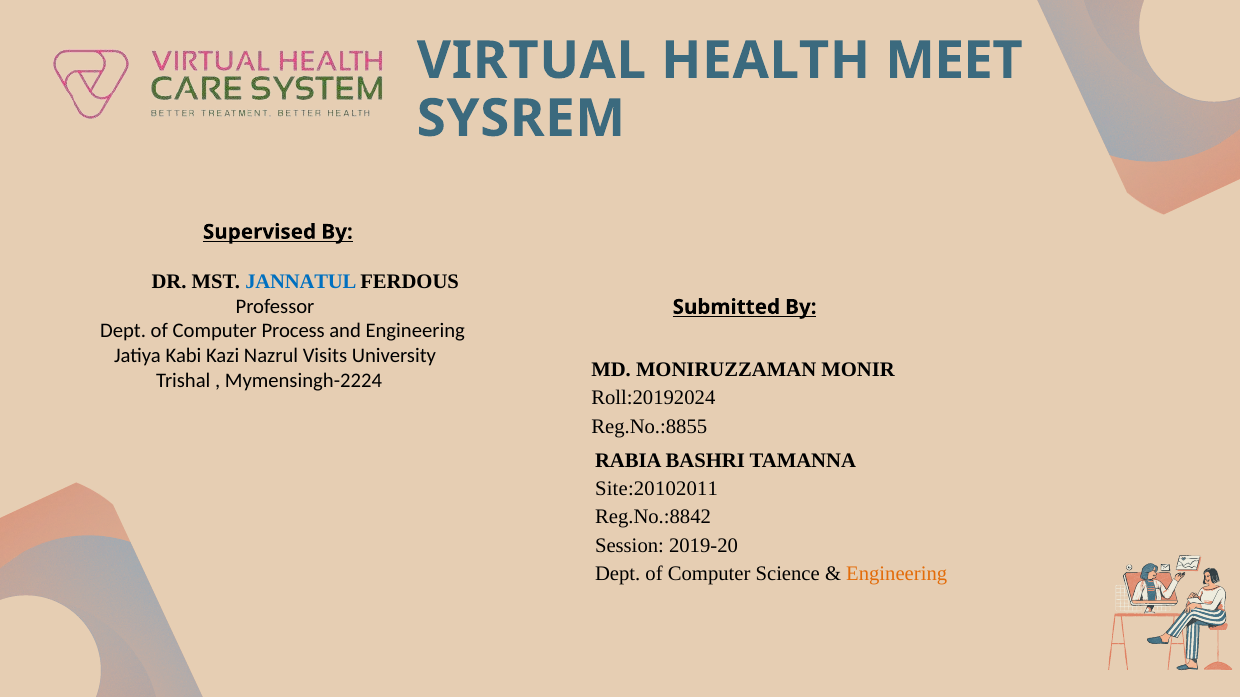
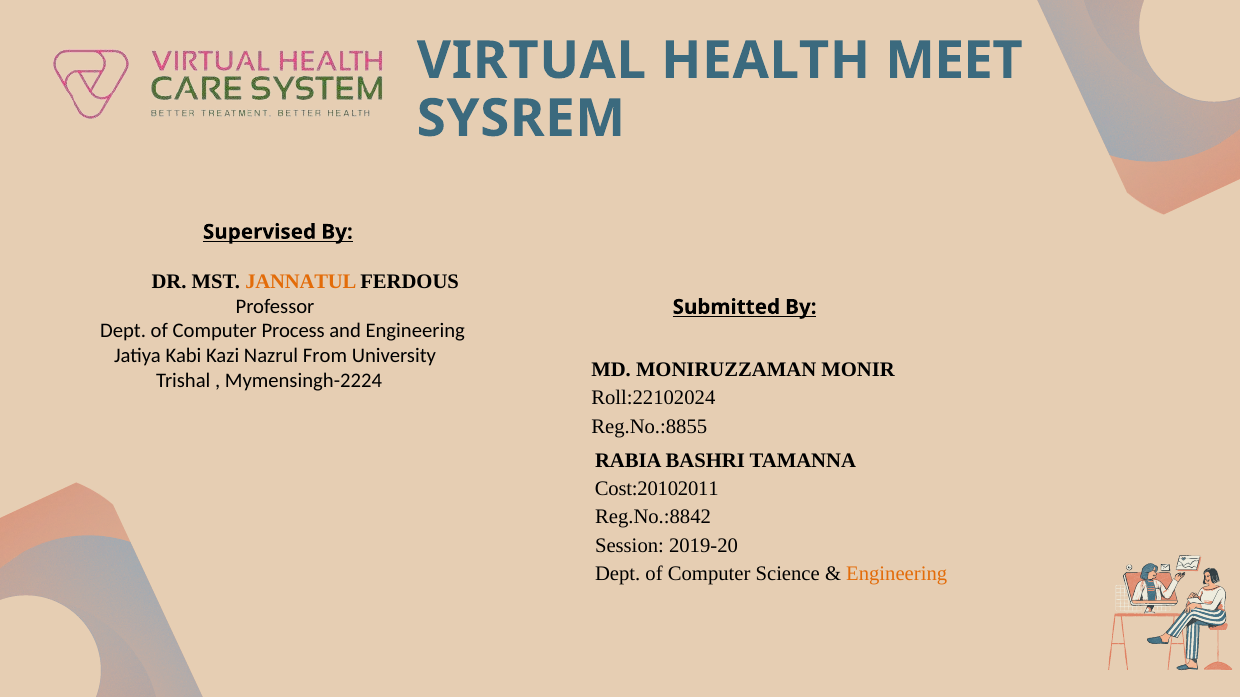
JANNATUL colour: blue -> orange (301, 282)
Visits: Visits -> From (325, 356)
Roll:20192024: Roll:20192024 -> Roll:22102024 (653, 398)
Site:20102011: Site:20102011 -> Cost:20102011 (657, 489)
